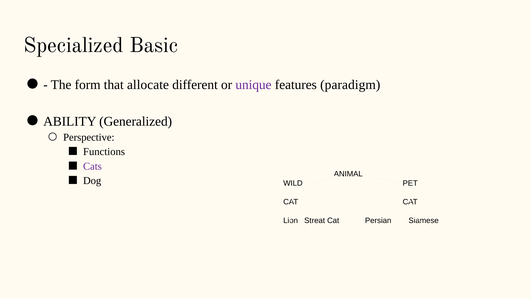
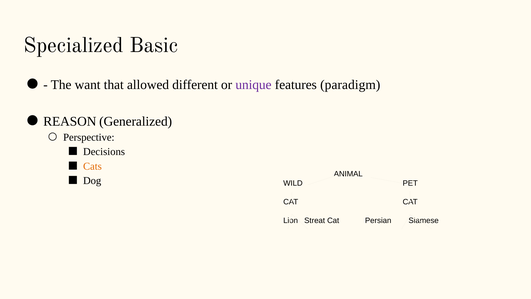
form: form -> want (88, 85)
allocate: allocate -> allowed (148, 85)
ABILITY: ABILITY -> REASON (70, 121)
Functions: Functions -> Decisions (104, 152)
Cats colour: purple -> orange (92, 166)
